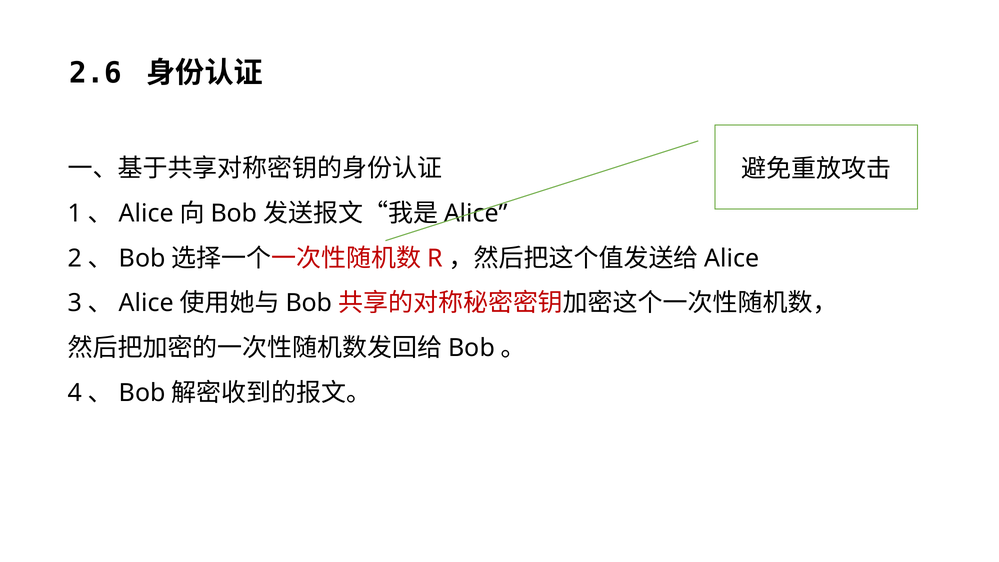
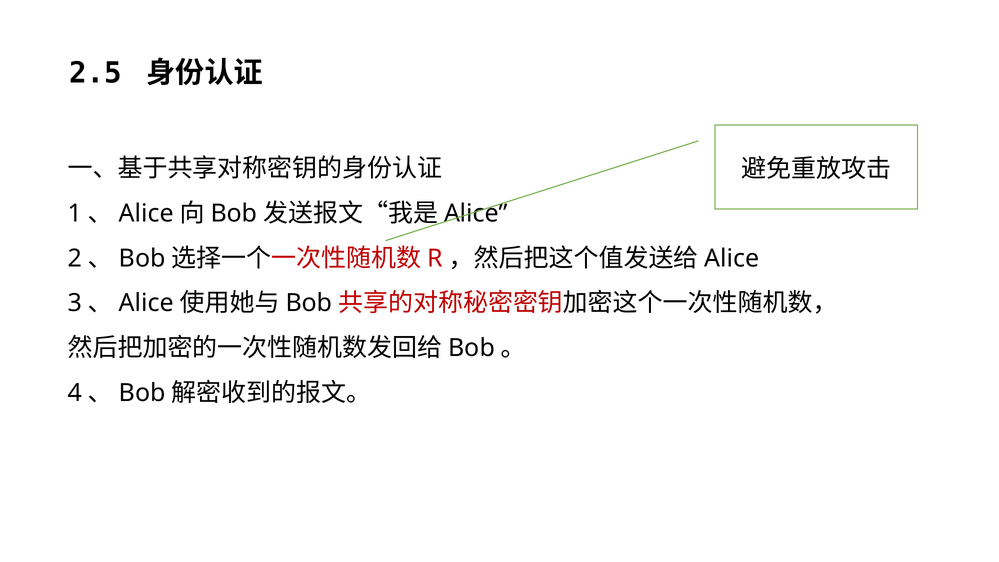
2.6: 2.6 -> 2.5 (96, 73)
